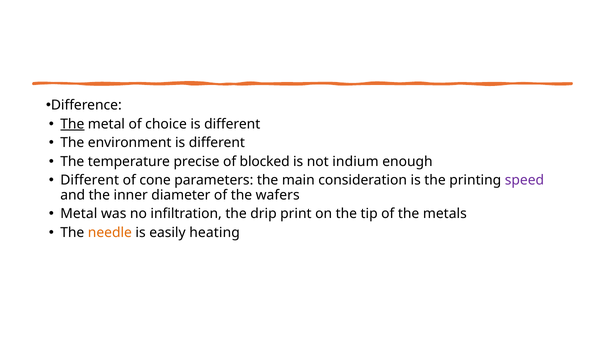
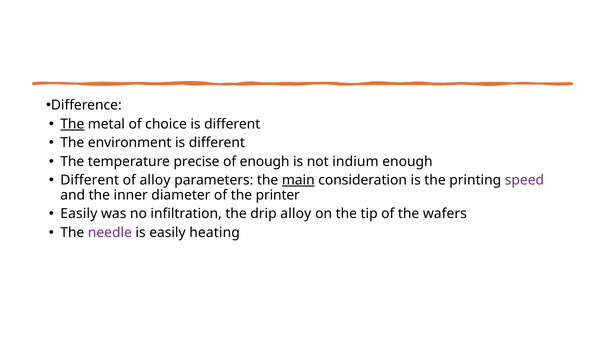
of blocked: blocked -> enough (265, 162)
of cone: cone -> alloy (155, 180)
main underline: none -> present (298, 180)
wafers: wafers -> printer (278, 195)
Metal: Metal -> Easily (79, 214)
drip print: print -> alloy (296, 214)
metals: metals -> wafers (445, 214)
needle colour: orange -> purple (110, 233)
